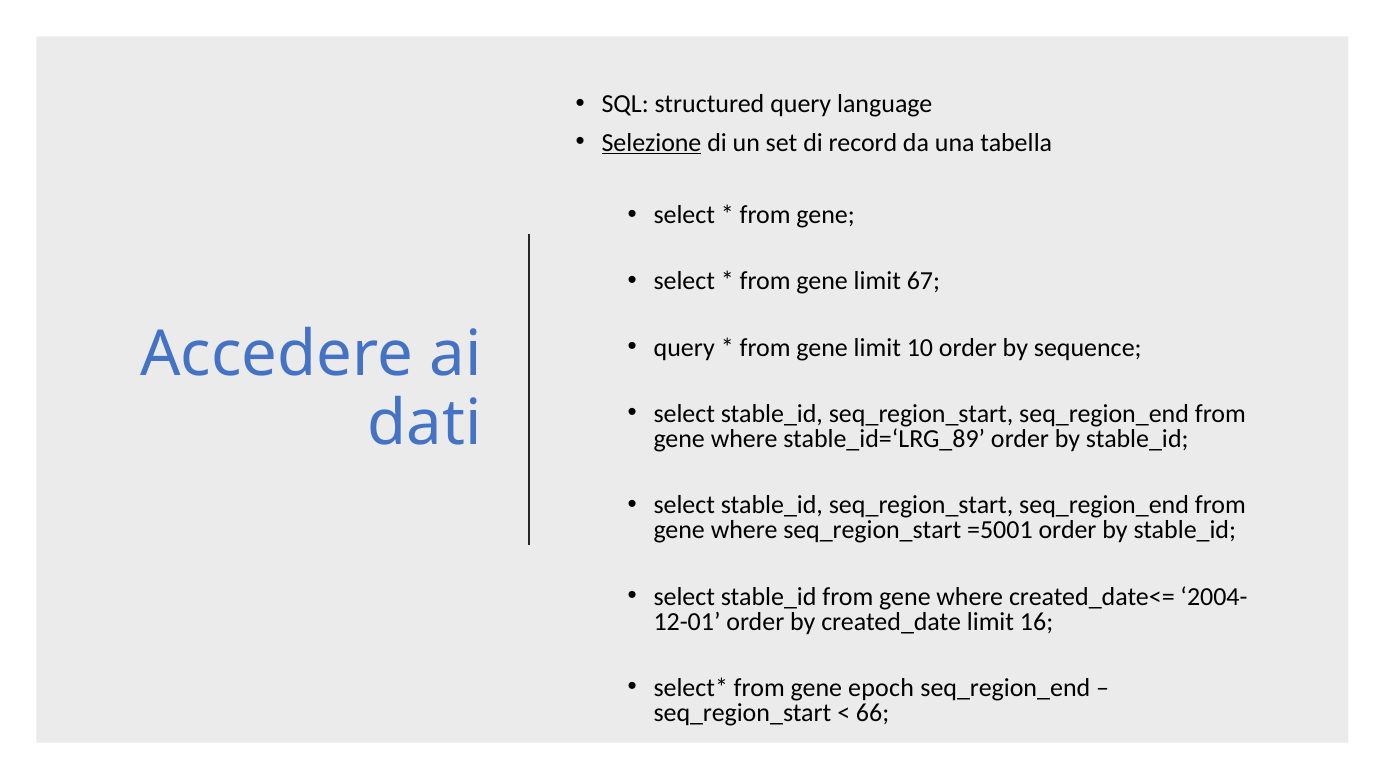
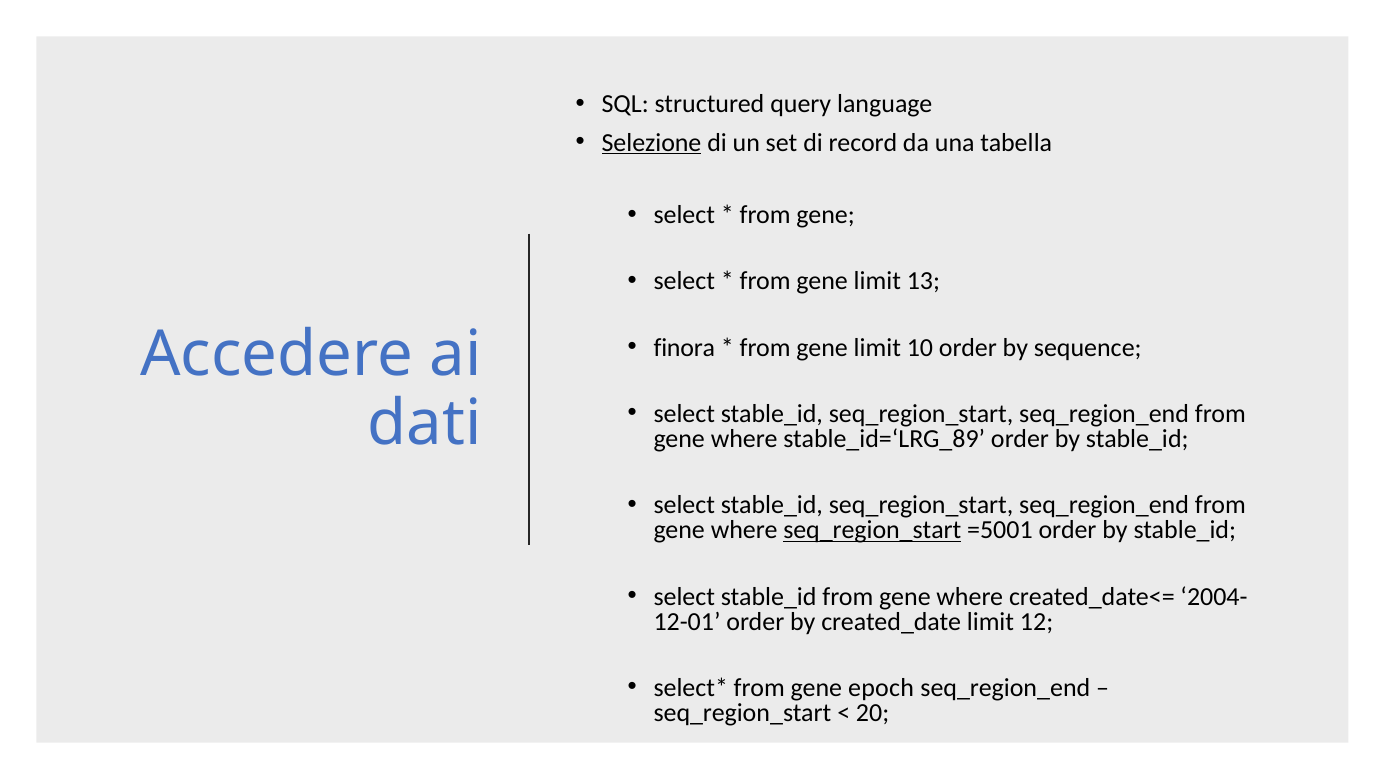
67: 67 -> 13 (923, 281)
query: query -> finora (684, 348)
seq_region_start underline: none -> present (872, 530)
16: 16 -> 12 (1037, 622)
66: 66 -> 20 (873, 713)
